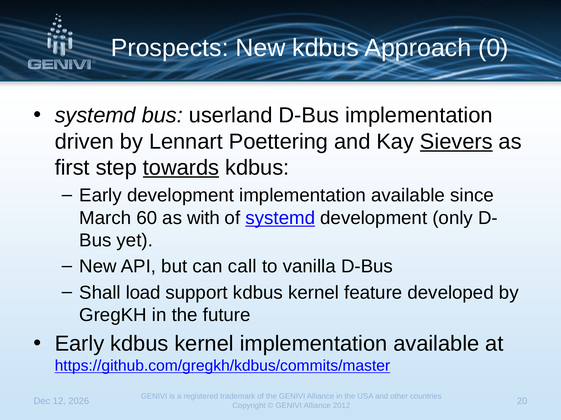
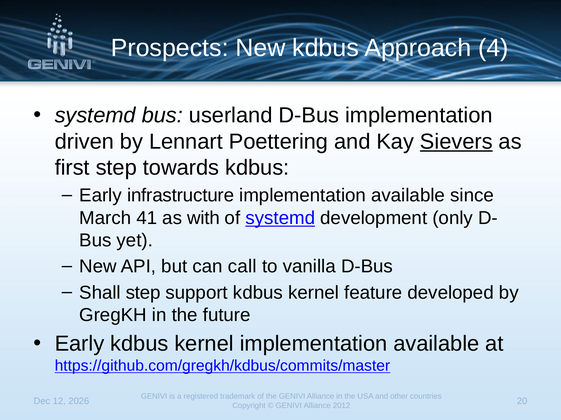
0: 0 -> 4 (493, 48)
towards underline: present -> none (181, 168)
Early development: development -> infrastructure (181, 196)
60: 60 -> 41 (147, 218)
Shall load: load -> step (143, 293)
